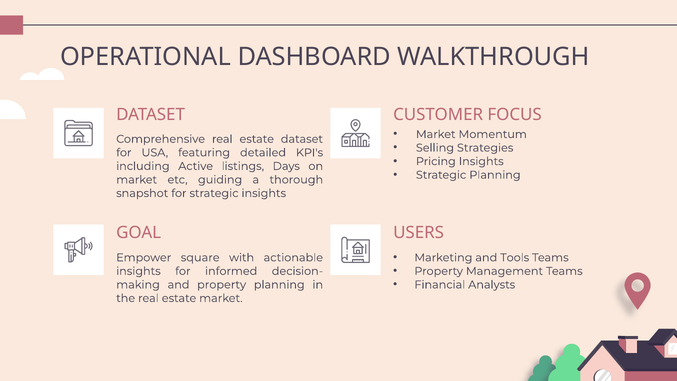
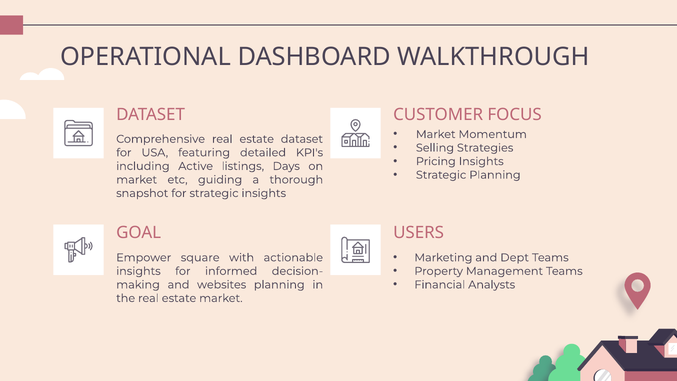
Tools: Tools -> Dept (515, 257)
and property: property -> websites (222, 285)
